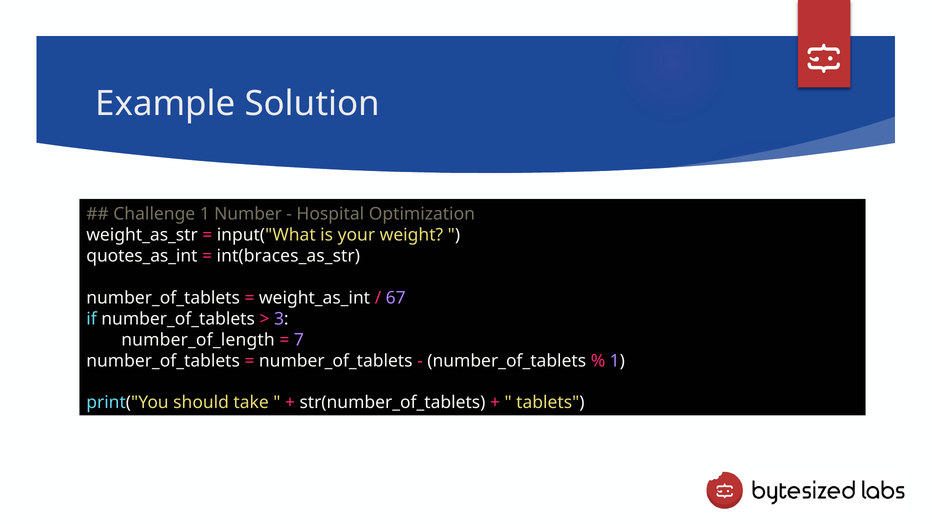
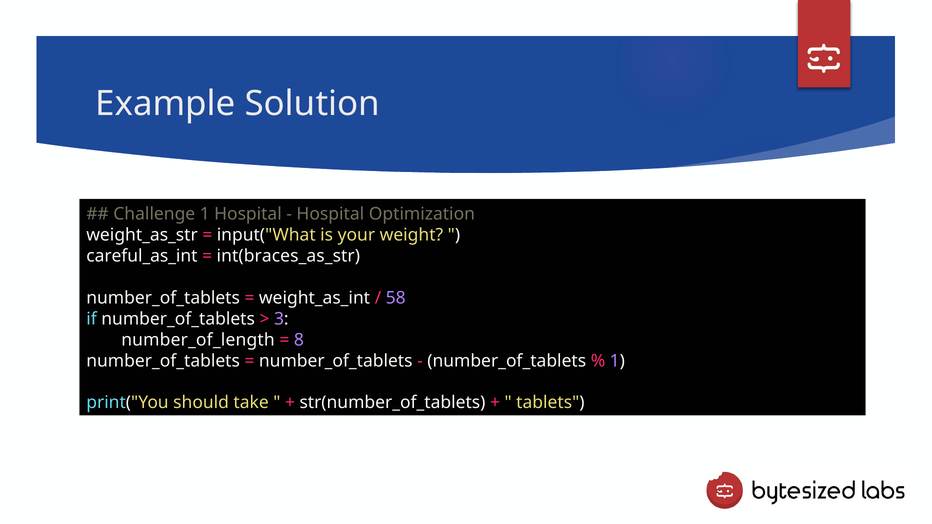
1 Number: Number -> Hospital (248, 214)
quotes_as_int: quotes_as_int -> careful_as_int (142, 256)
67: 67 -> 58 (396, 298)
7: 7 -> 8 (299, 340)
